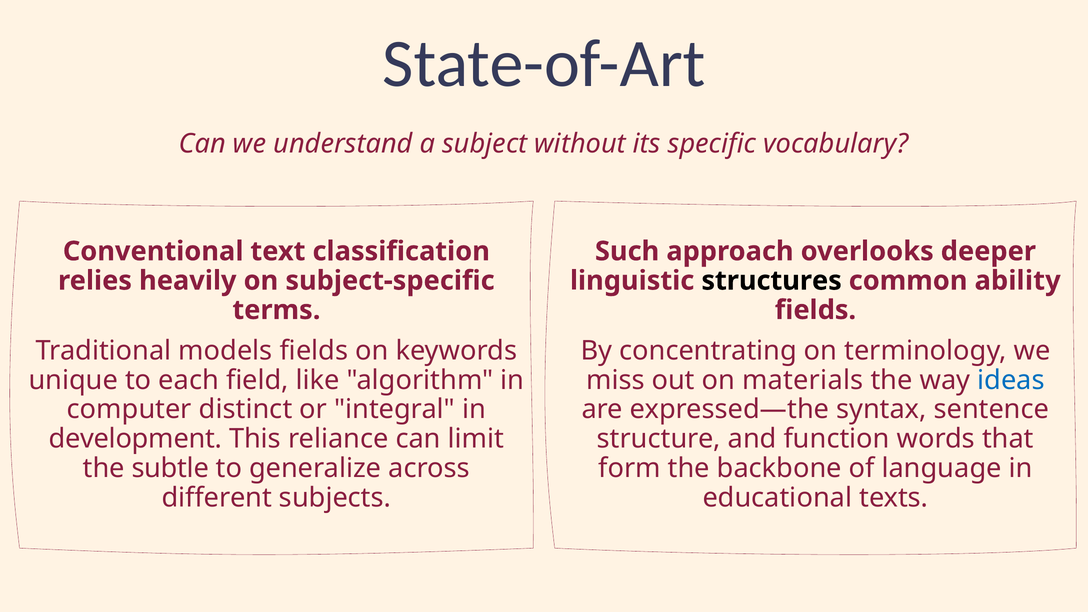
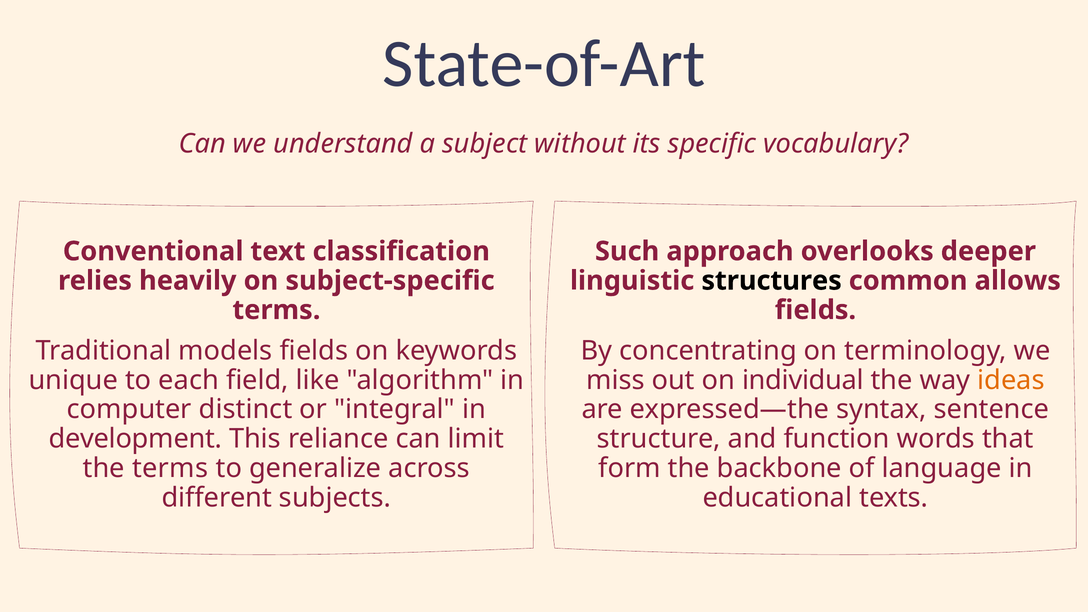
ability: ability -> allows (1018, 281)
materials: materials -> individual (803, 380)
ideas colour: blue -> orange (1011, 380)
the subtle: subtle -> terms (170, 468)
